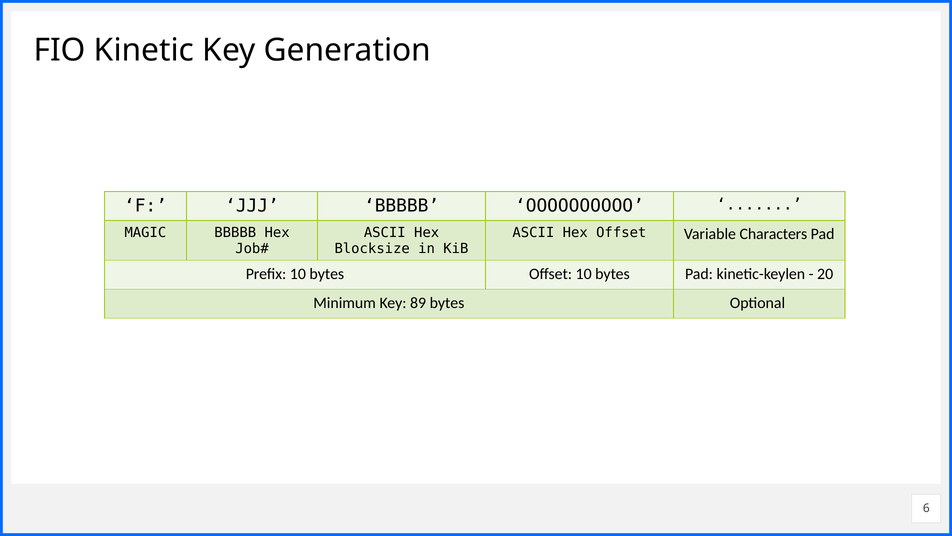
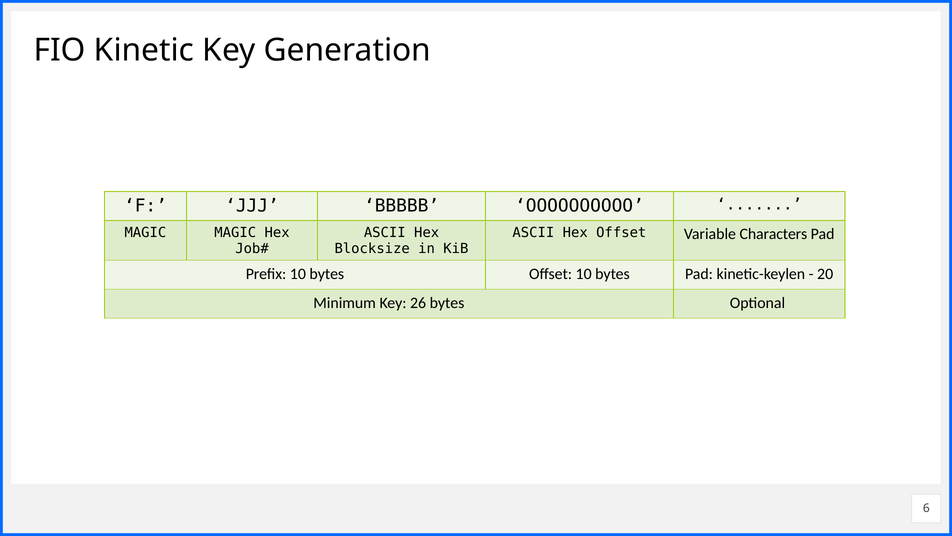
MAGIC BBBBB: BBBBB -> MAGIC (235, 232)
89: 89 -> 26 (418, 302)
